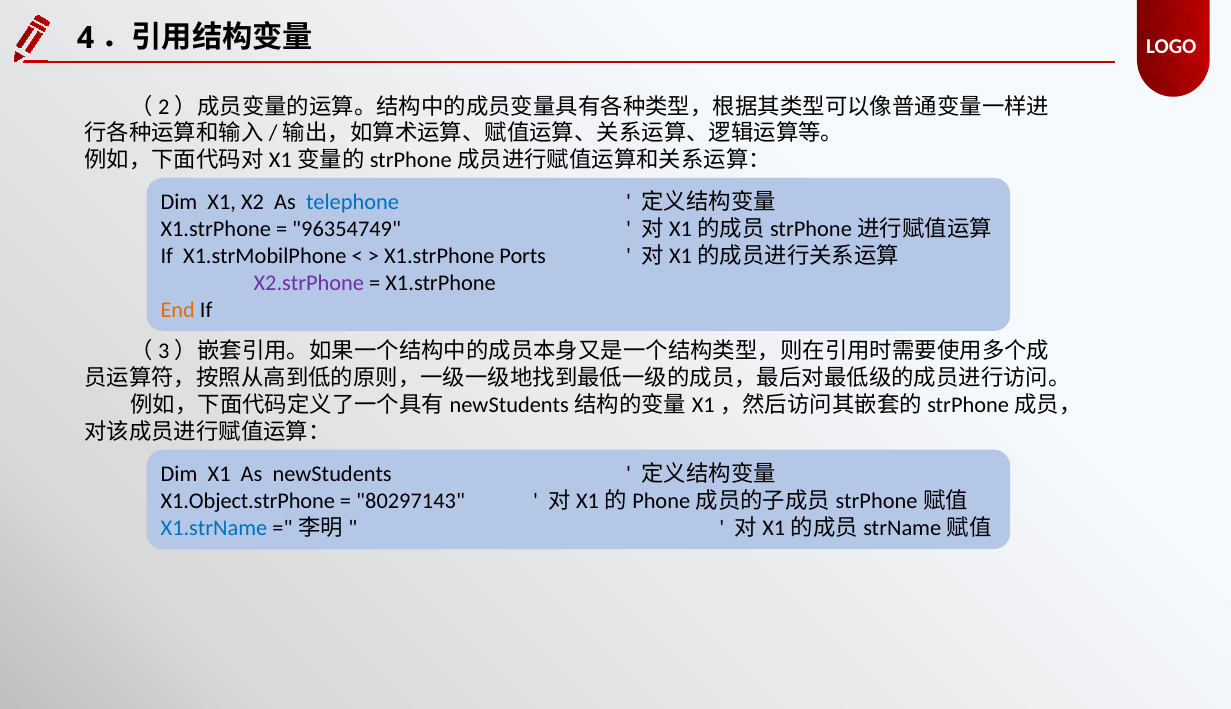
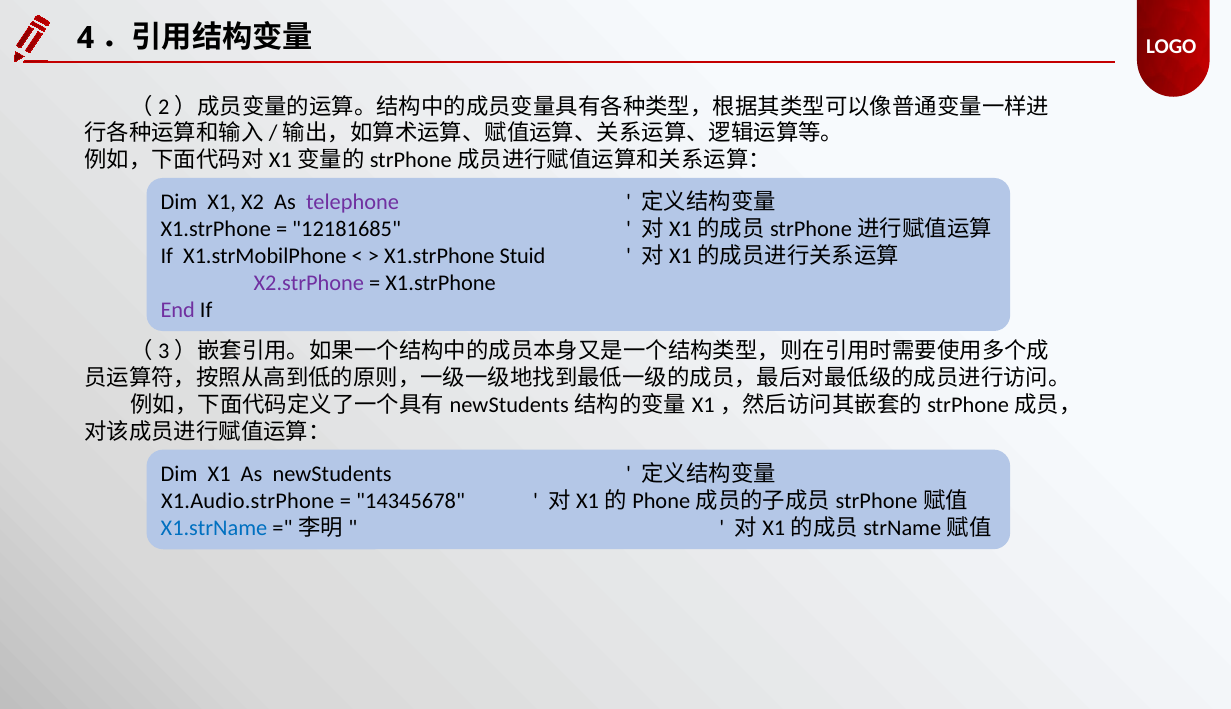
telephone colour: blue -> purple (353, 202)
96354749: 96354749 -> 12181685 (347, 229)
Ports: Ports -> Stuid (523, 256)
End colour: orange -> purple (178, 310)
X1.Object.strPhone: X1.Object.strPhone -> X1.Audio.strPhone (248, 501)
80297143: 80297143 -> 14345678 (411, 501)
